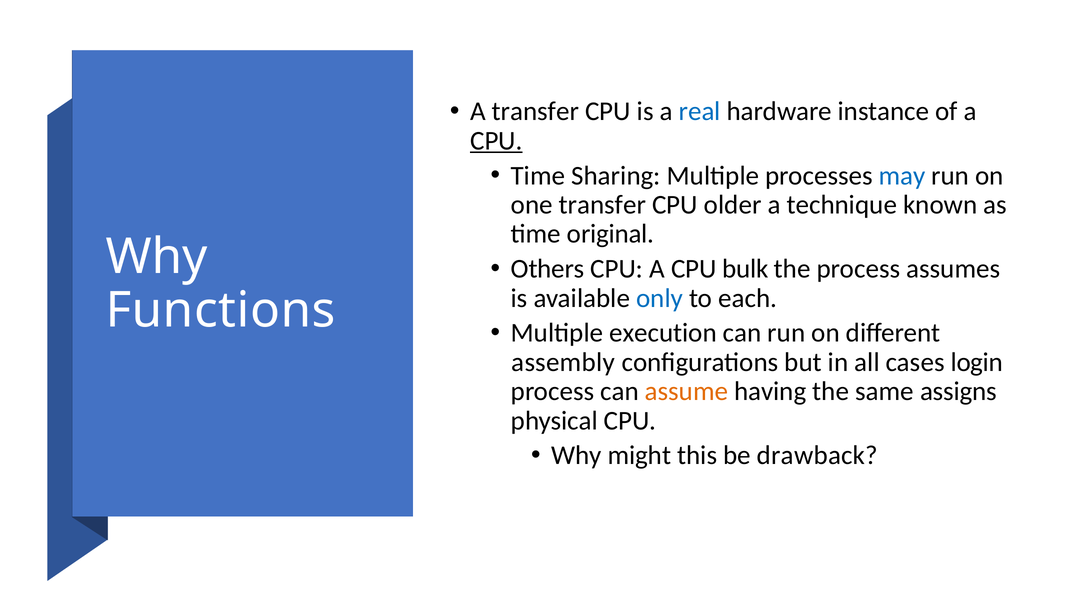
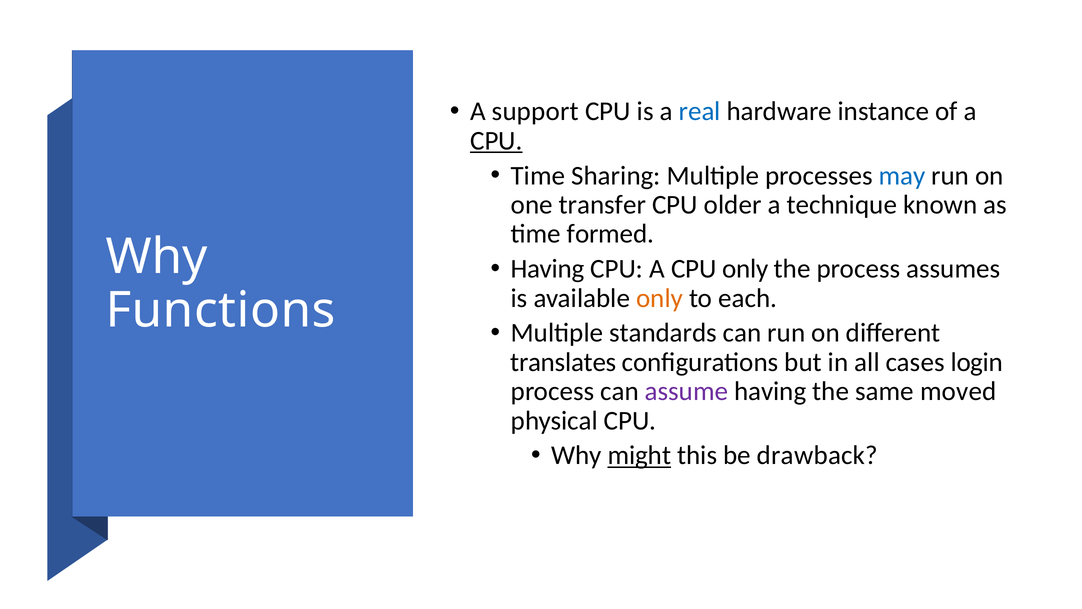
A transfer: transfer -> support (535, 111)
original: original -> formed (611, 234)
Others: Others -> Having (548, 269)
CPU bulk: bulk -> only (745, 269)
only colour: blue -> orange (660, 298)
execution: execution -> standards (663, 333)
assembly: assembly -> translates (563, 362)
assume colour: orange -> purple (686, 391)
assigns: assigns -> moved (958, 391)
might underline: none -> present (639, 455)
